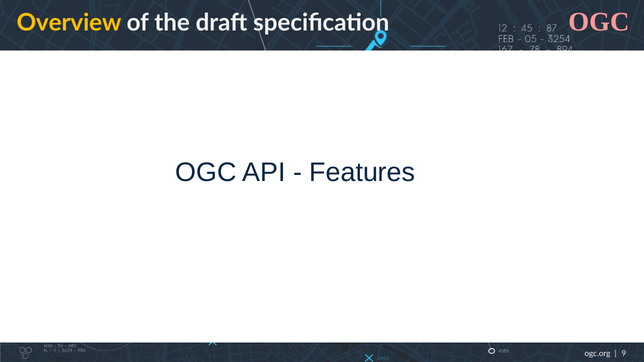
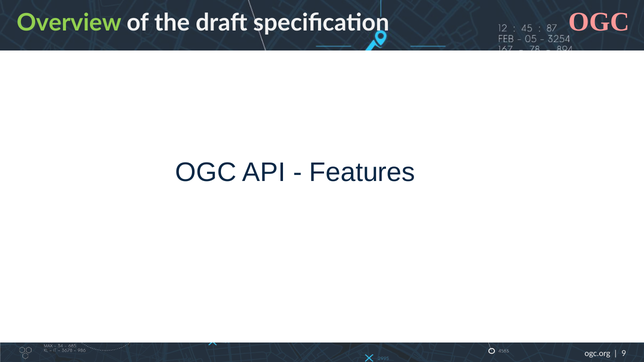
Overview colour: yellow -> light green (69, 23)
